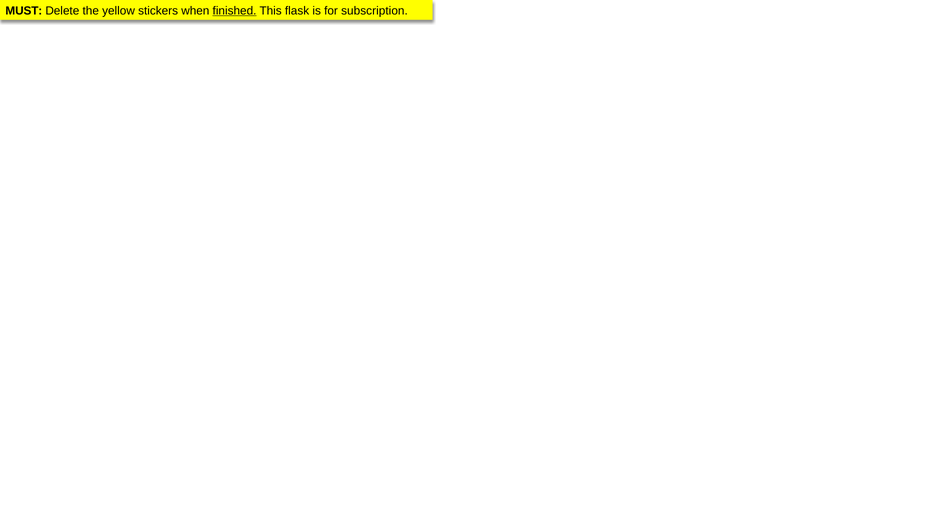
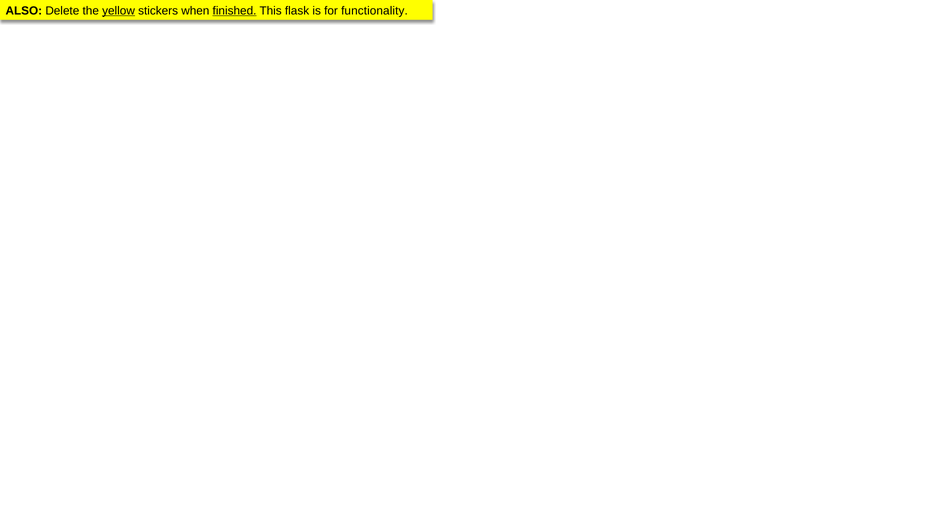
MUST: MUST -> ALSO (24, 11)
yellow underline: none -> present (119, 11)
subscription: subscription -> functionality (374, 11)
